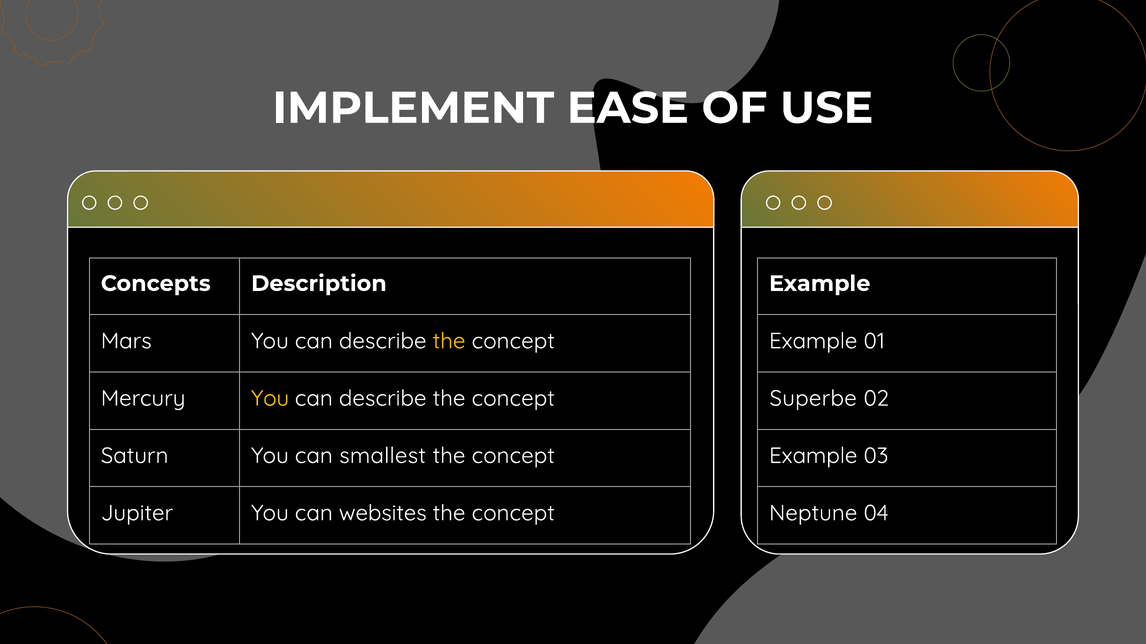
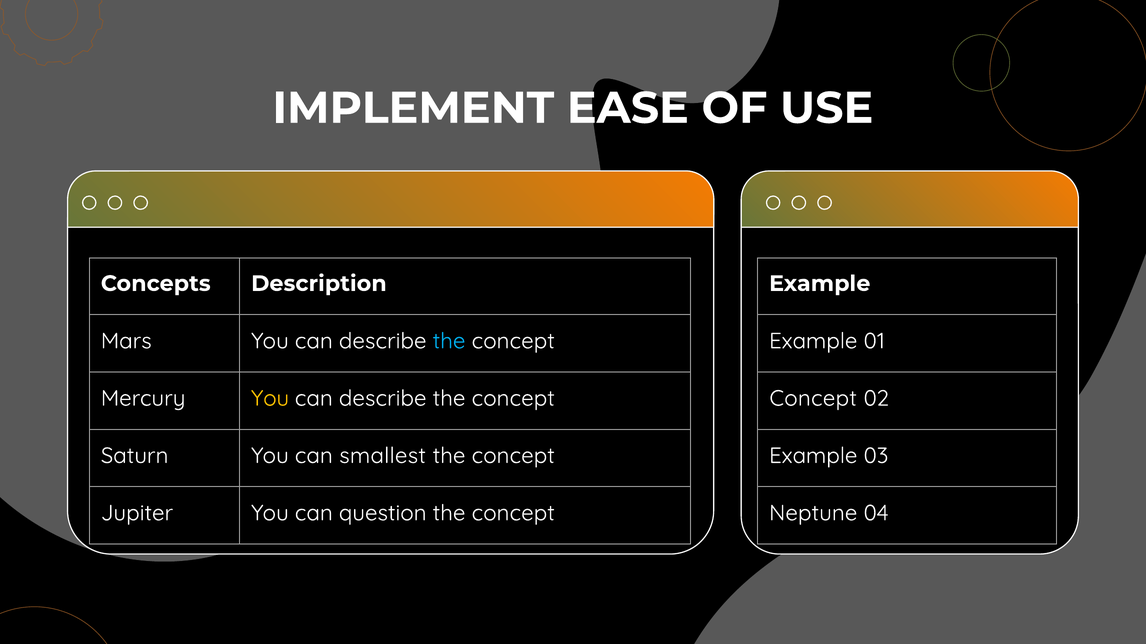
the colour: yellow -> light blue (449, 341)
Superbe: Superbe -> Concept (813, 399)
websites: websites -> question (383, 514)
